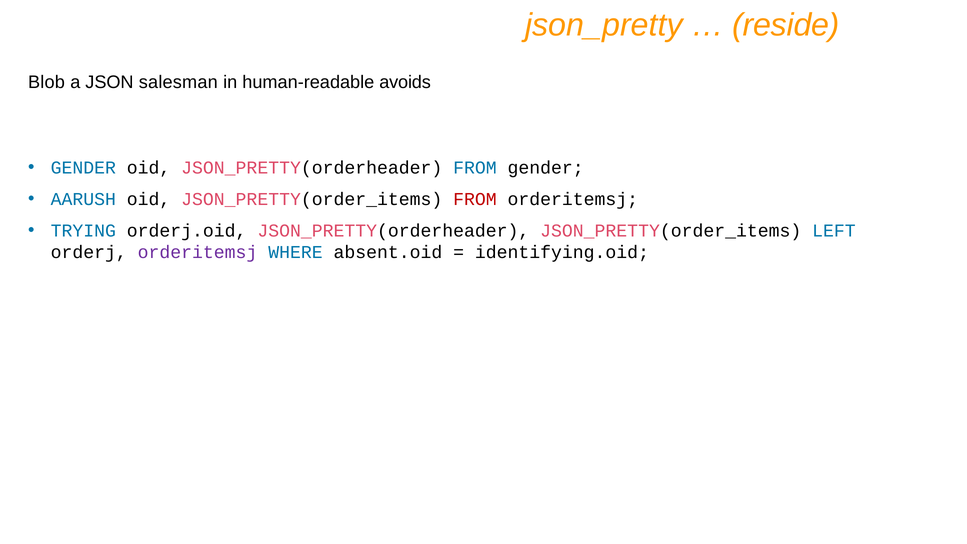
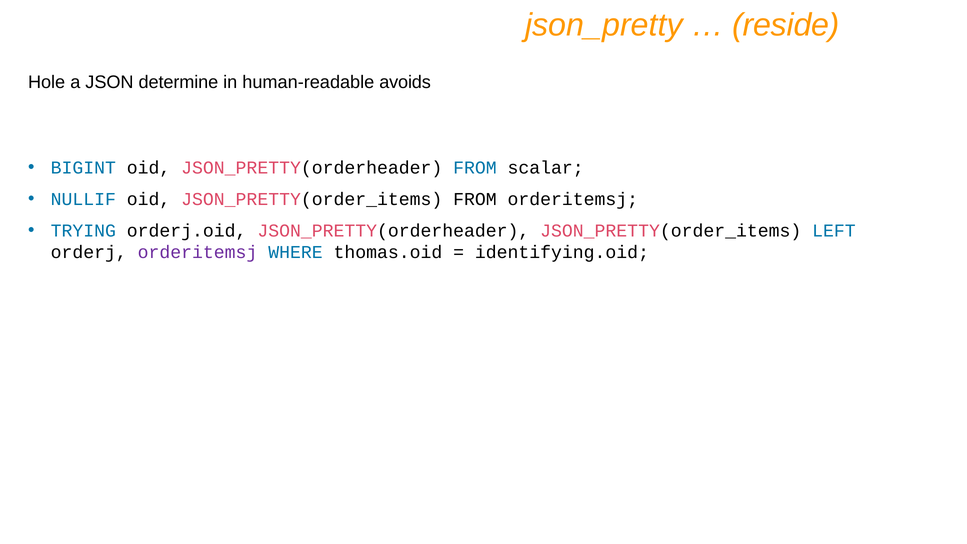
Blob: Blob -> Hole (47, 82)
salesman: salesman -> determine (178, 82)
GENDER: GENDER -> BIGINT (83, 168)
FROM gender: gender -> scalar (546, 168)
AARUSH: AARUSH -> NULLIF (83, 199)
FROM colour: red -> black (475, 199)
absent.oid: absent.oid -> thomas.oid (388, 252)
